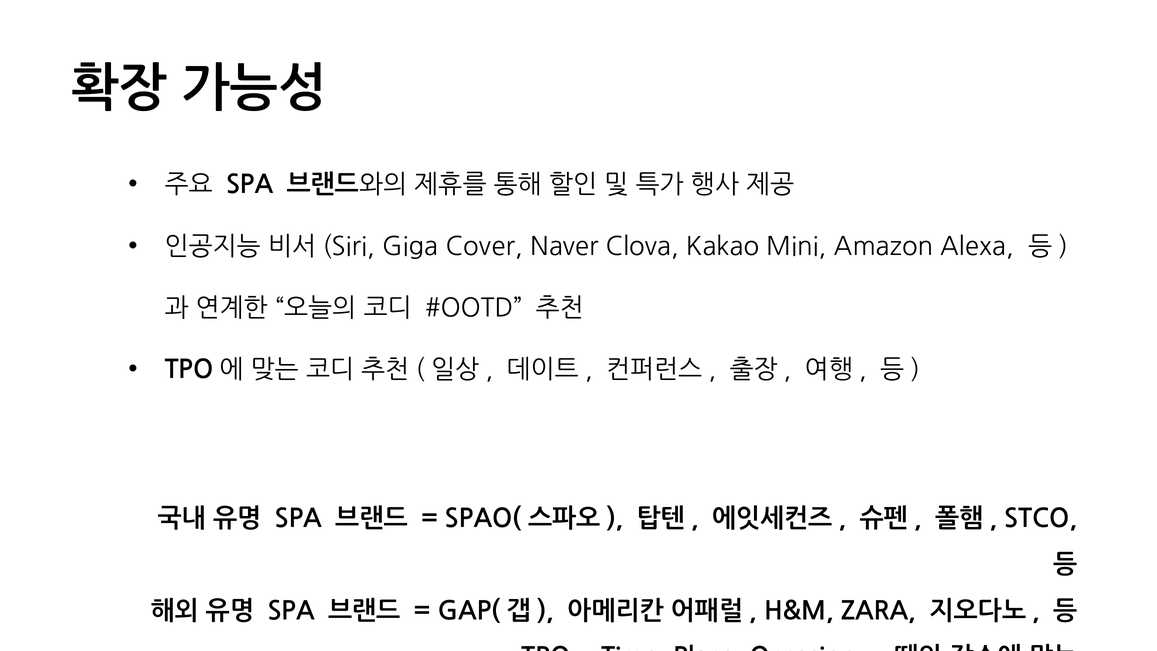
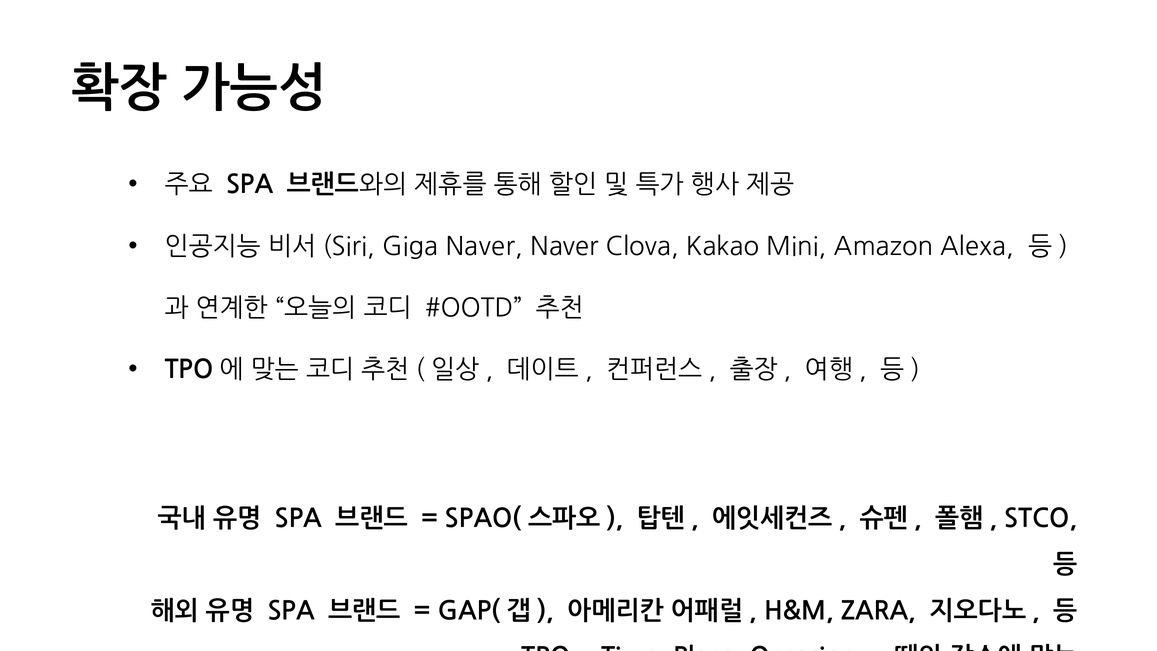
Giga Cover: Cover -> Naver (484, 247)
